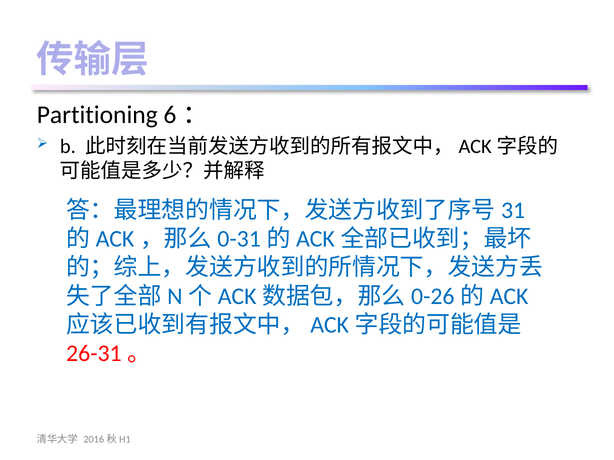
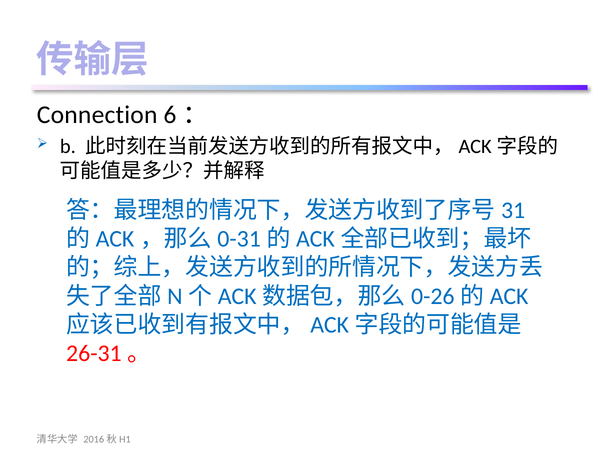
Partitioning: Partitioning -> Connection (97, 115)
